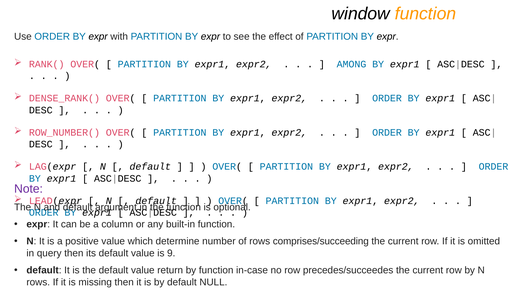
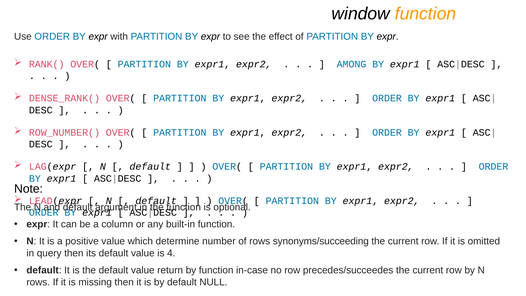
Note colour: purple -> black (29, 189)
comprises/succeeding: comprises/succeeding -> synonyms/succeeding (321, 241)
9: 9 -> 4 (171, 253)
